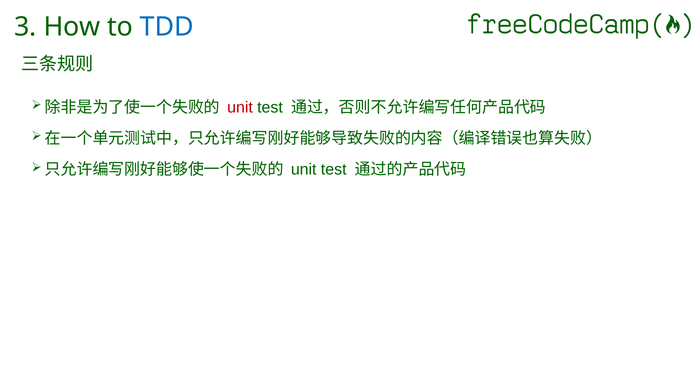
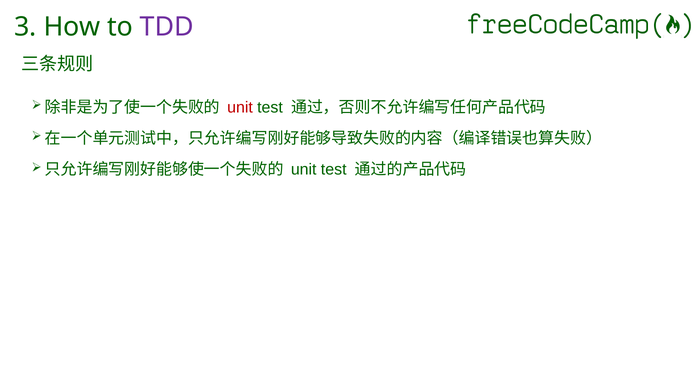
TDD colour: blue -> purple (167, 27)
